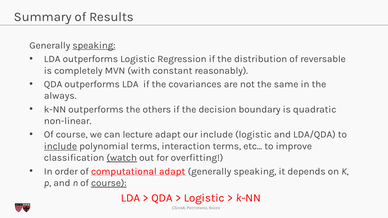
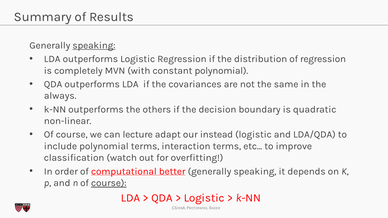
of reversable: reversable -> regression (323, 59)
constant reasonably: reasonably -> polynomial (221, 71)
our include: include -> instead (216, 135)
include underline: present -> none (60, 146)
watch underline: present -> none (122, 158)
computational adapt: adapt -> better (172, 171)
